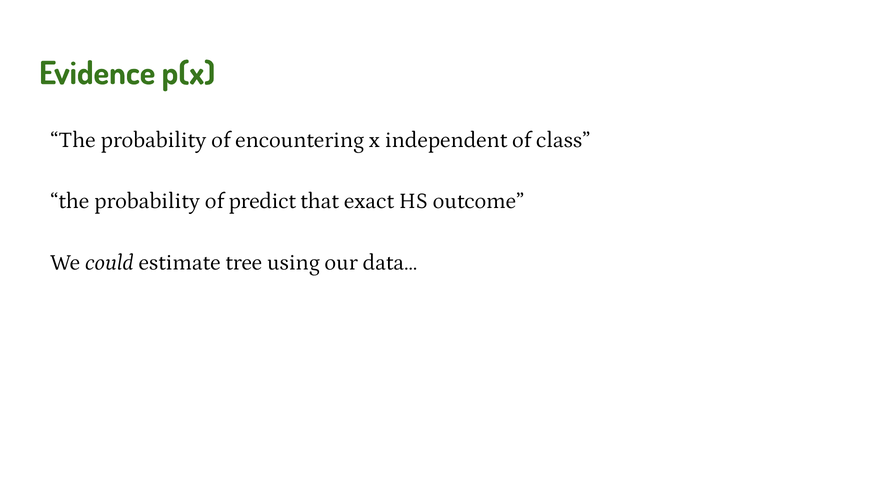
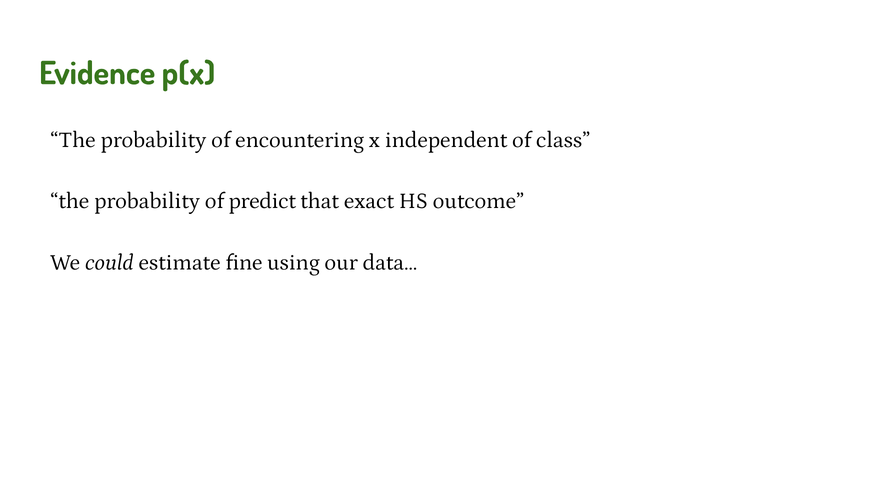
tree: tree -> fine (244, 262)
